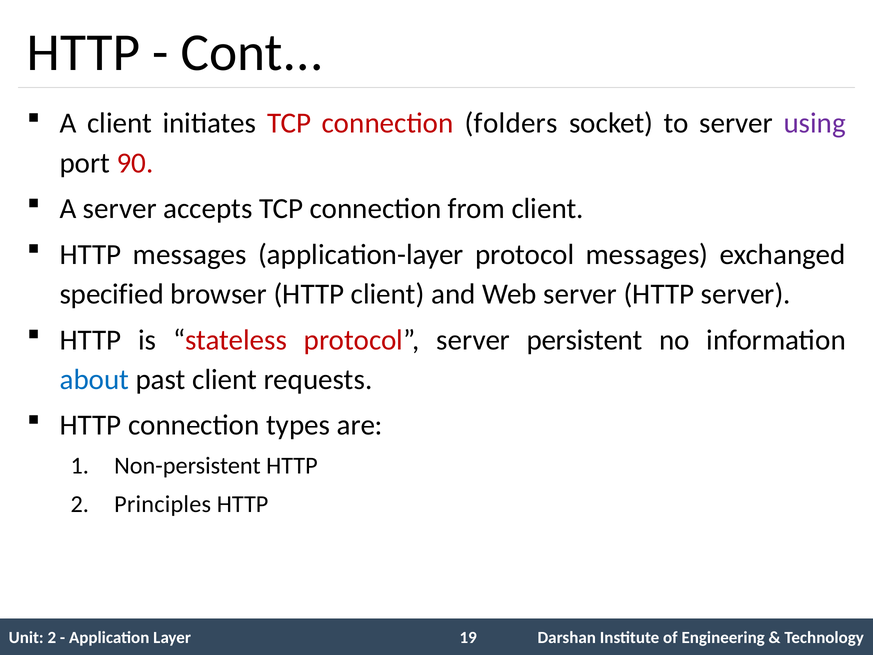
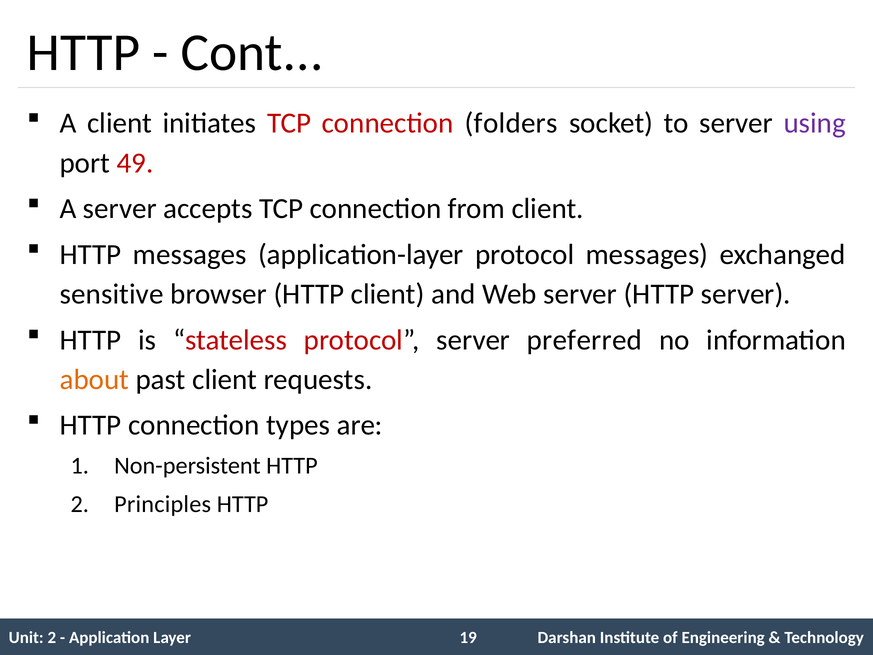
90: 90 -> 49 (135, 163)
specified: specified -> sensitive (112, 294)
persistent: persistent -> preferred (584, 340)
about colour: blue -> orange (94, 380)
